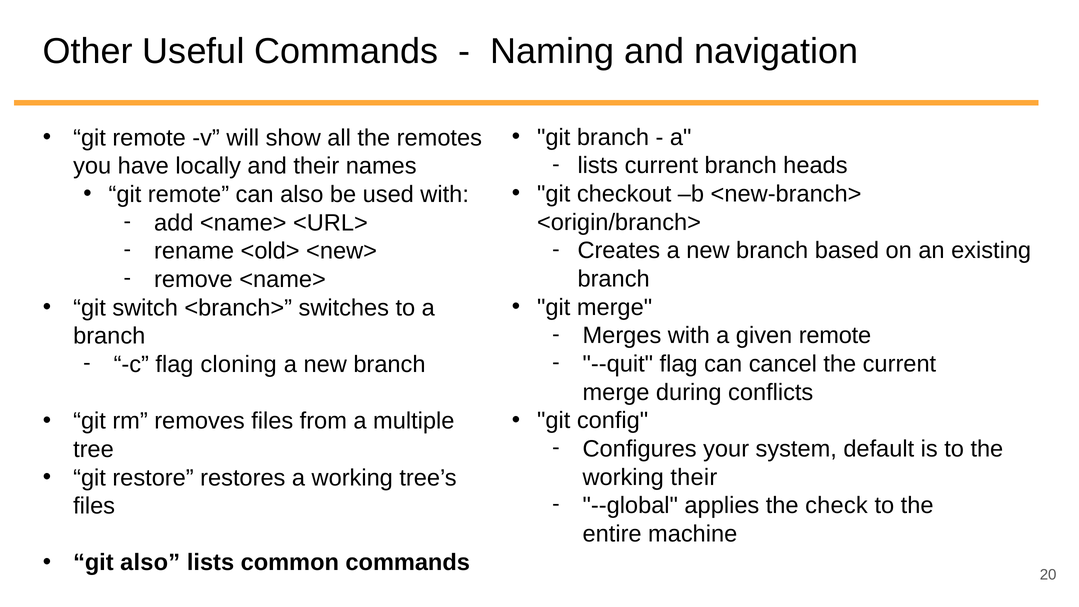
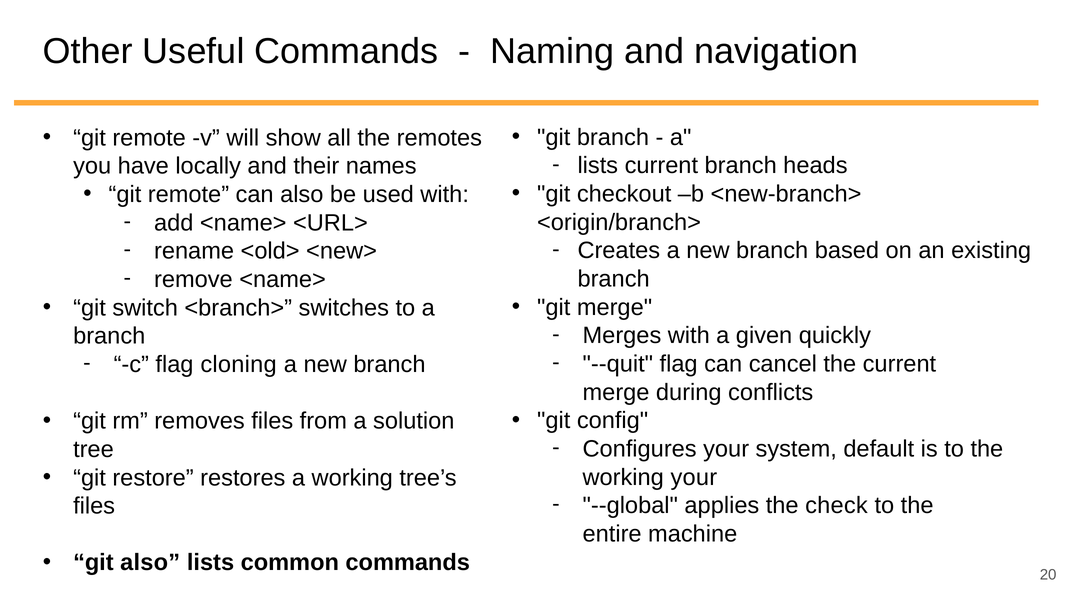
given remote: remote -> quickly (835, 336)
multiple: multiple -> solution (414, 421)
working their: their -> your (694, 477)
